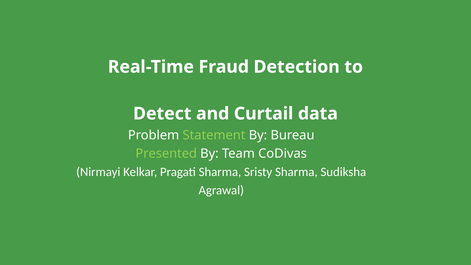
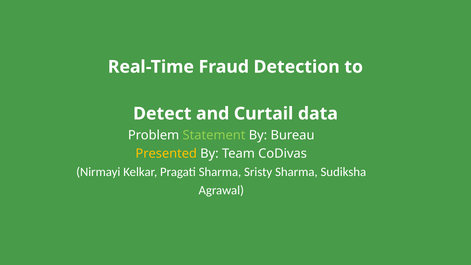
Presented colour: light green -> yellow (166, 154)
